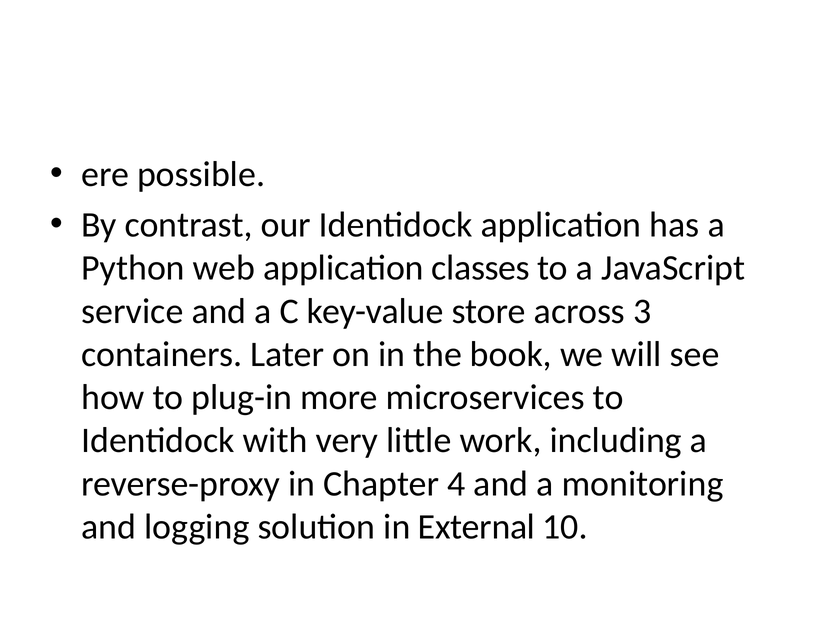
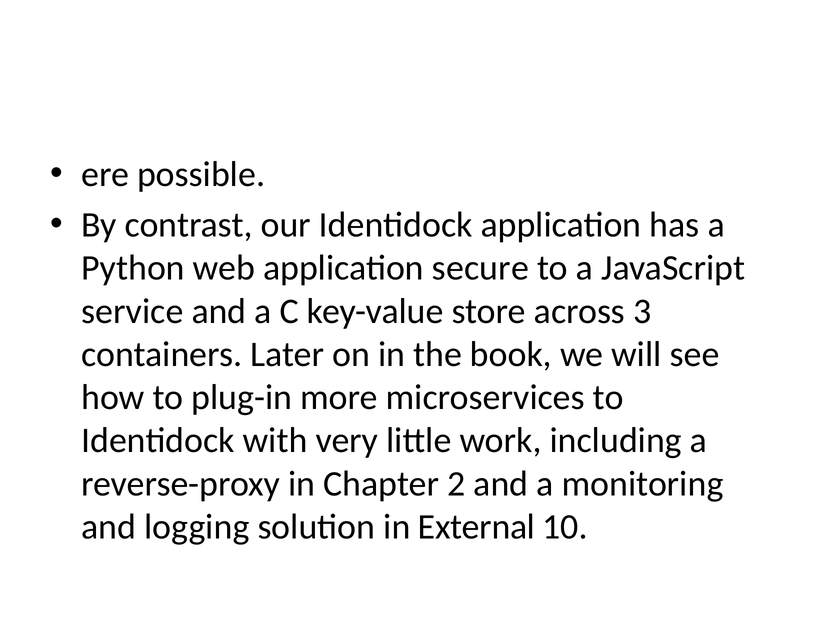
classes: classes -> secure (480, 268)
4: 4 -> 2 (456, 483)
